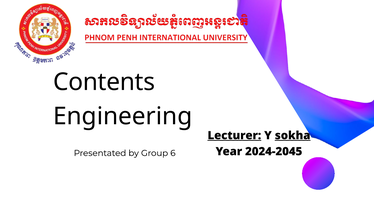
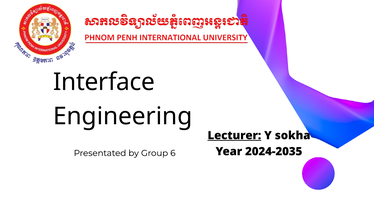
Contents: Contents -> Interface (104, 82)
sokha underline: present -> none (293, 135)
2024-2045: 2024-2045 -> 2024-2035 (274, 151)
